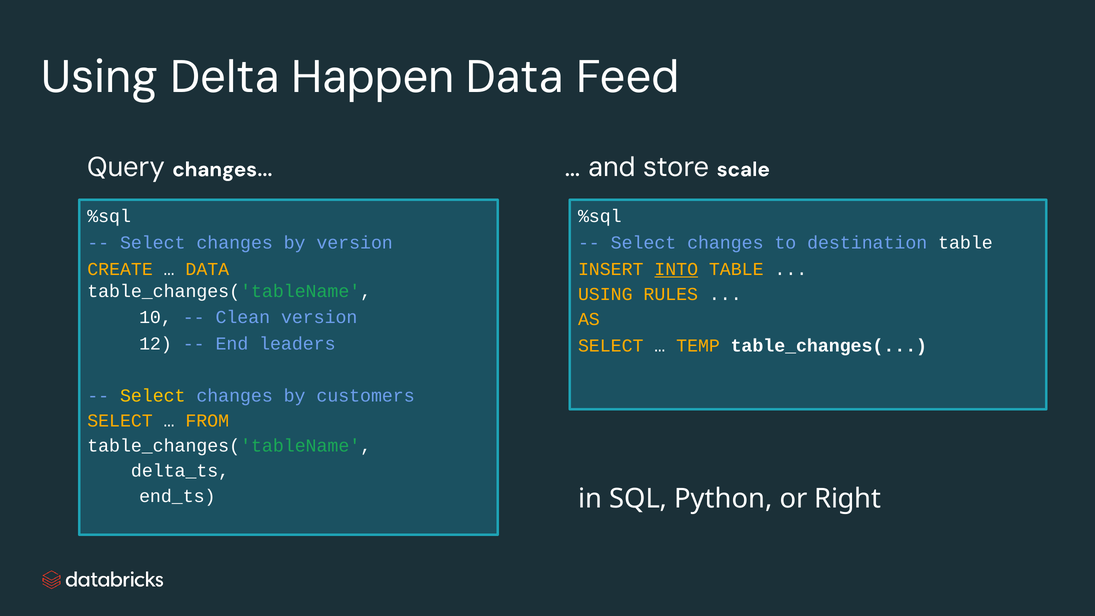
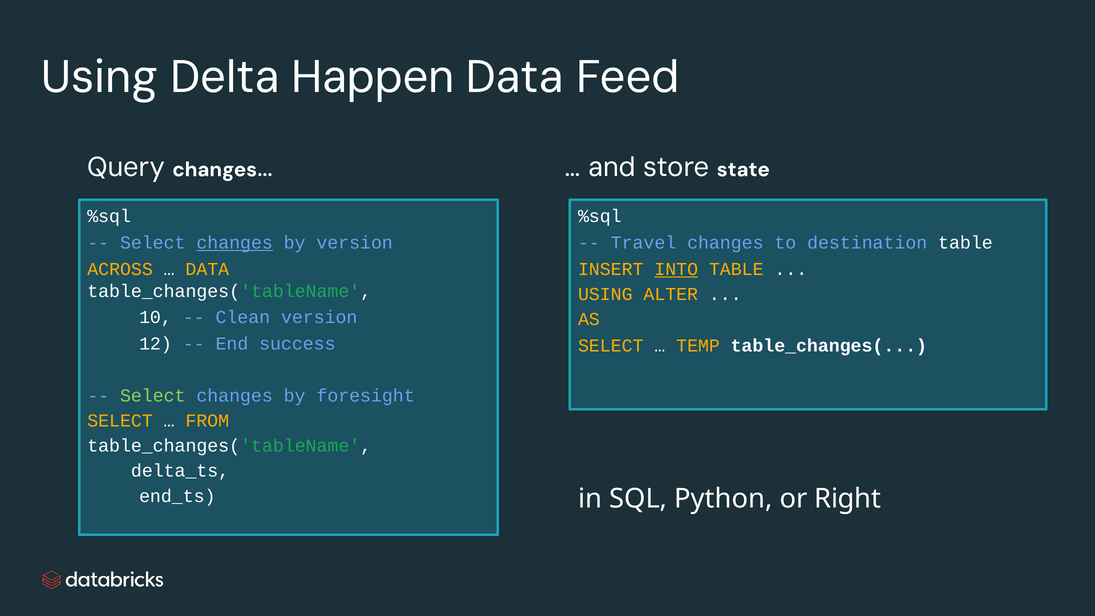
scale: scale -> state (743, 169)
changes underline: none -> present (235, 243)
Select: Select -> Travel (644, 243)
CREATE: CREATE -> ACROSS (120, 269)
RULES: RULES -> ALTER (671, 294)
leaders: leaders -> success (297, 344)
Select colour: yellow -> light green (153, 395)
customers: customers -> foresight (366, 395)
